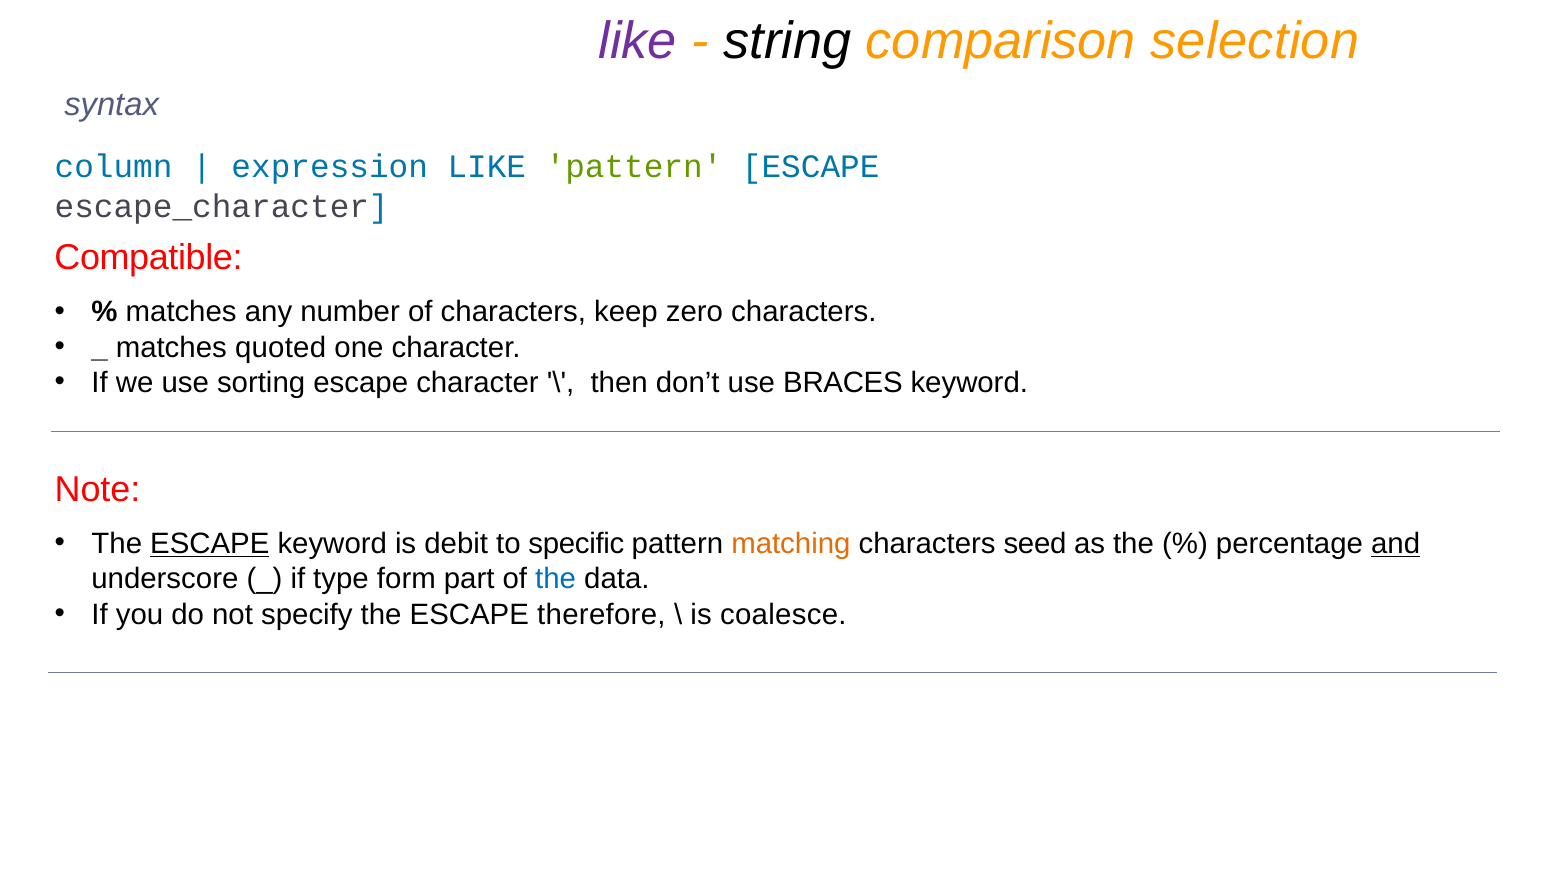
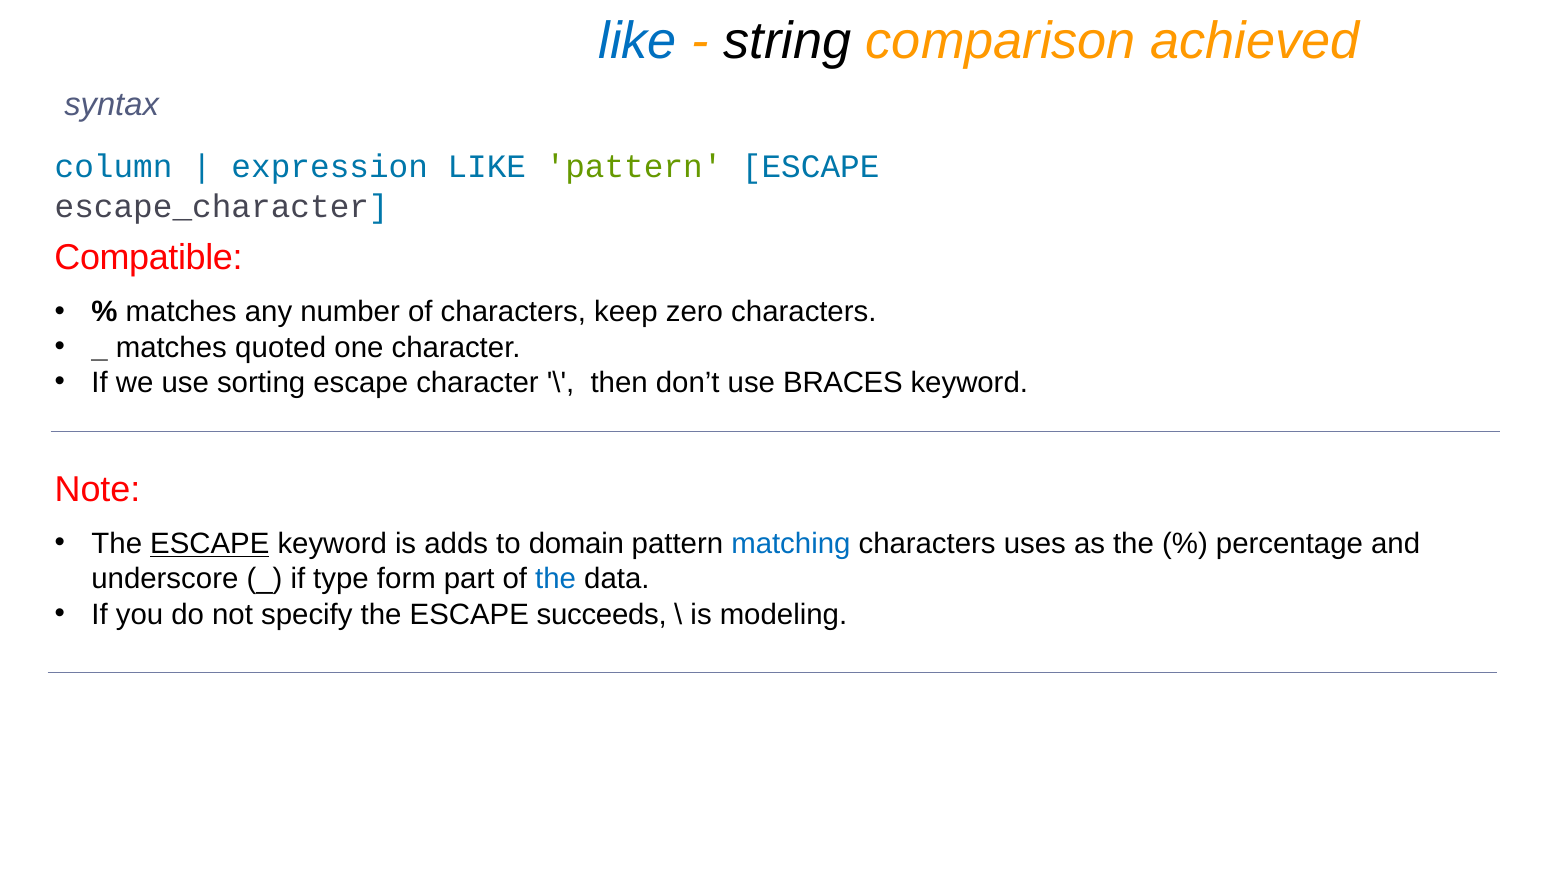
like colour: purple -> blue (638, 41)
selection: selection -> achieved (1255, 41)
debit: debit -> adds (456, 544)
specific: specific -> domain (576, 544)
matching colour: orange -> blue (791, 544)
seed: seed -> uses (1035, 544)
and underline: present -> none (1396, 544)
therefore: therefore -> succeeds (602, 614)
coalesce: coalesce -> modeling (783, 614)
